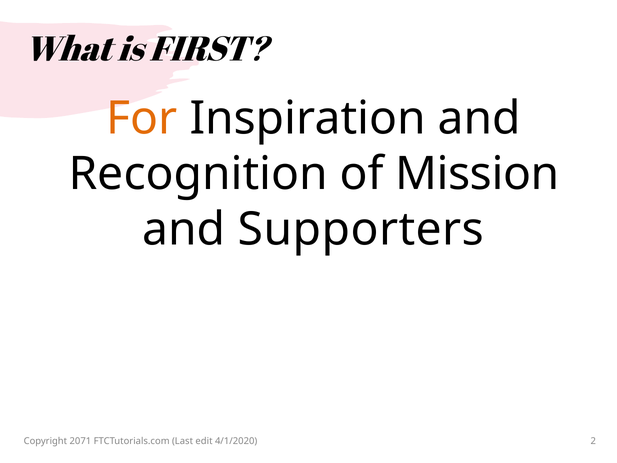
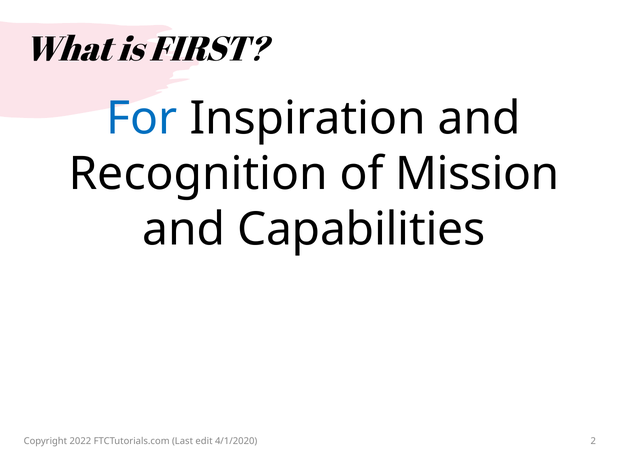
For colour: orange -> blue (142, 118)
Supporters: Supporters -> Capabilities (361, 229)
2071: 2071 -> 2022 (80, 441)
